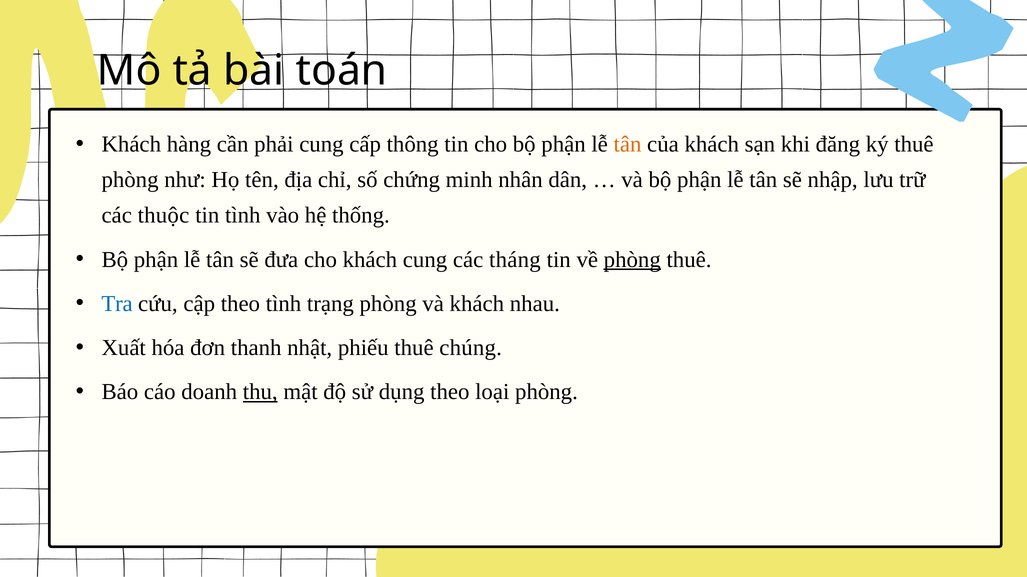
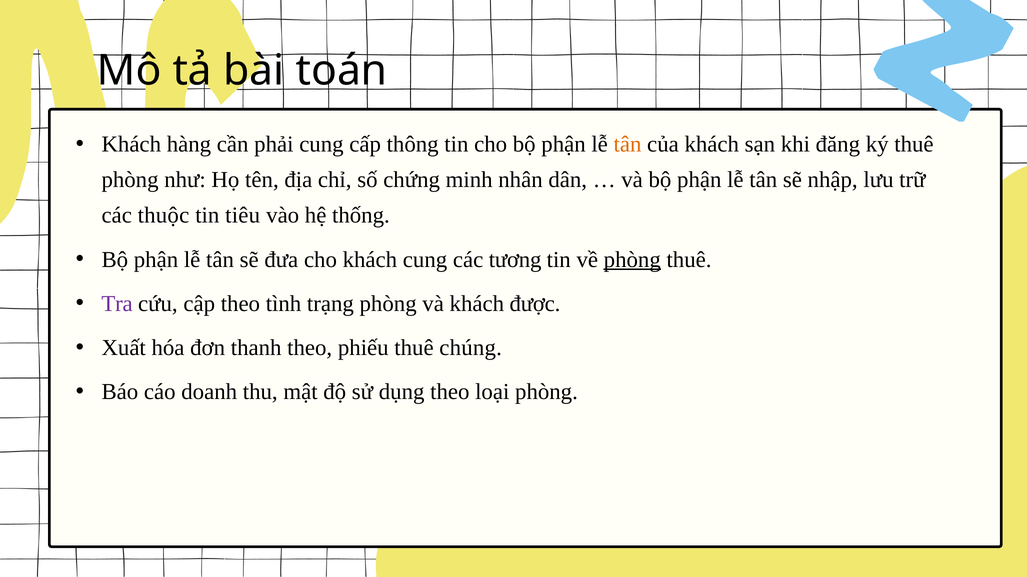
tin tình: tình -> tiêu (243, 216)
tháng: tháng -> tương (515, 260)
Tra colour: blue -> purple (117, 304)
nhau: nhau -> được (535, 304)
thanh nhật: nhật -> theo (310, 348)
thu underline: present -> none (260, 392)
